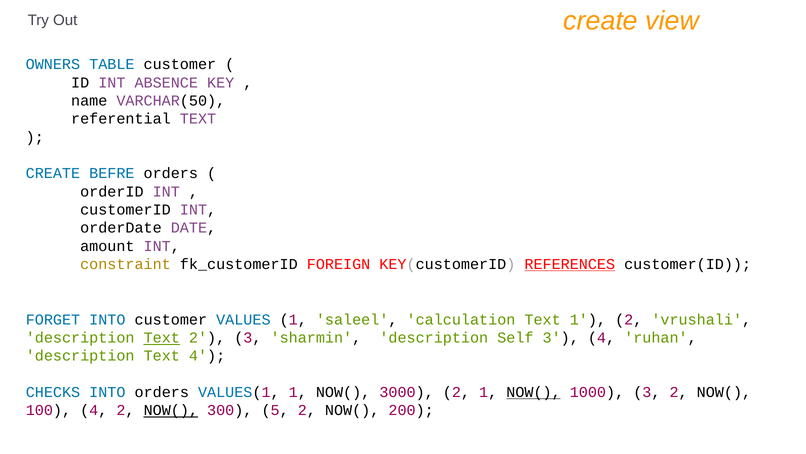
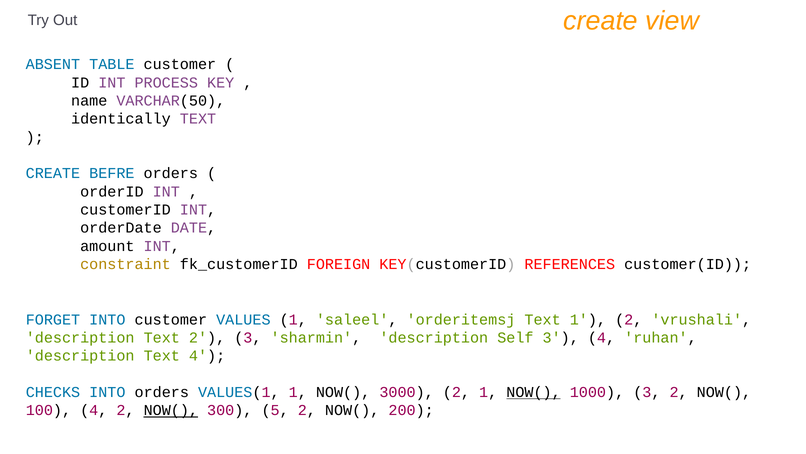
OWNERS: OWNERS -> ABSENT (53, 64)
ABSENCE: ABSENCE -> PROCESS (166, 83)
referential: referential -> identically (121, 119)
REFERENCES underline: present -> none (570, 264)
calculation: calculation -> orderitemsj (461, 319)
Text underline: present -> none (162, 337)
